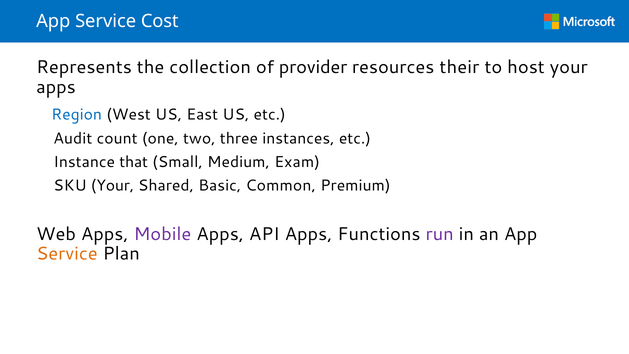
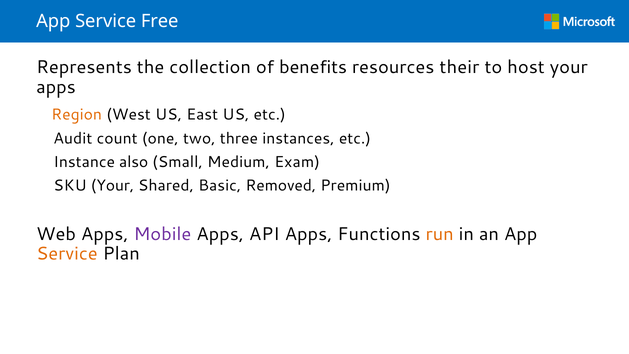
Cost: Cost -> Free (160, 21)
provider: provider -> benefits (313, 67)
Region colour: blue -> orange (77, 114)
that: that -> also (134, 162)
Common: Common -> Removed (281, 185)
run colour: purple -> orange (440, 234)
